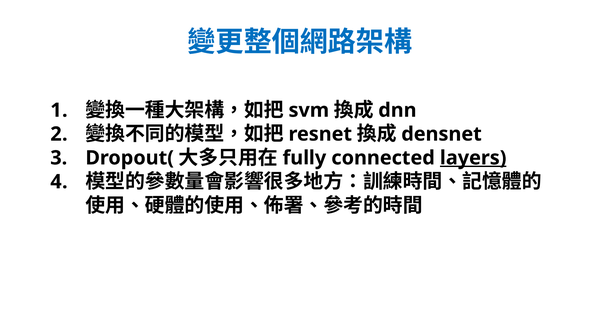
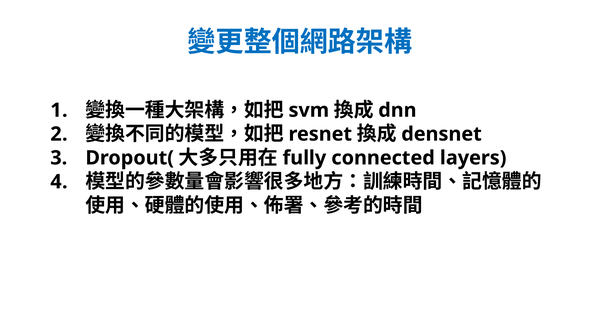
layers underline: present -> none (473, 158)
